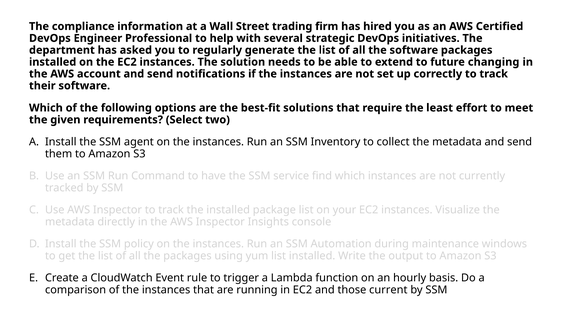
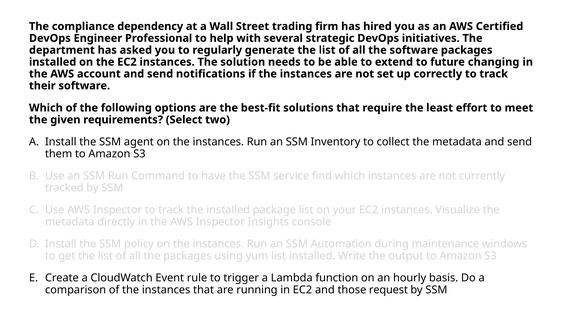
information: information -> dependency (150, 26)
current: current -> request (388, 290)
